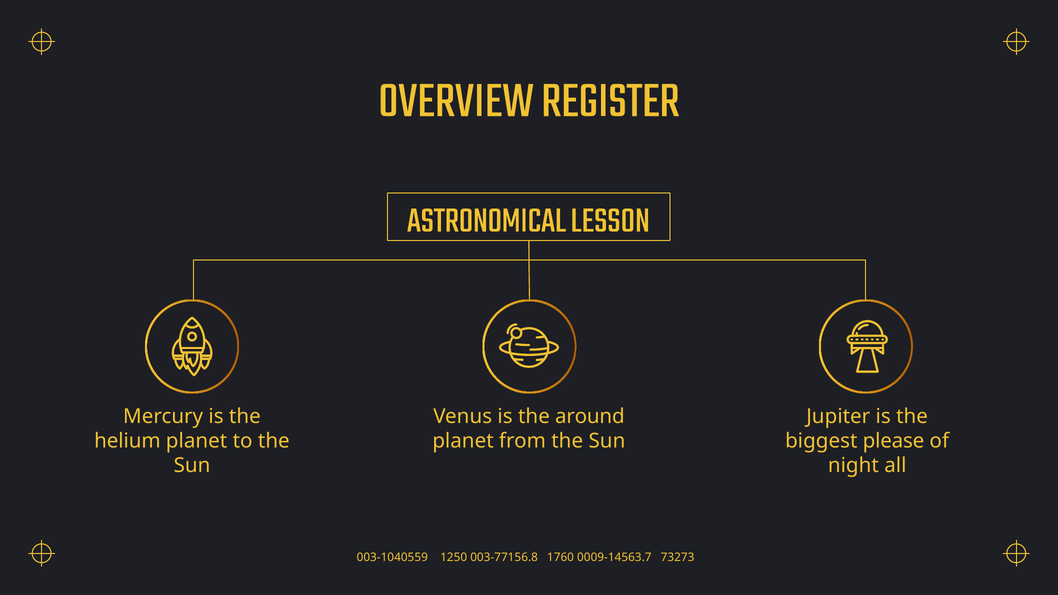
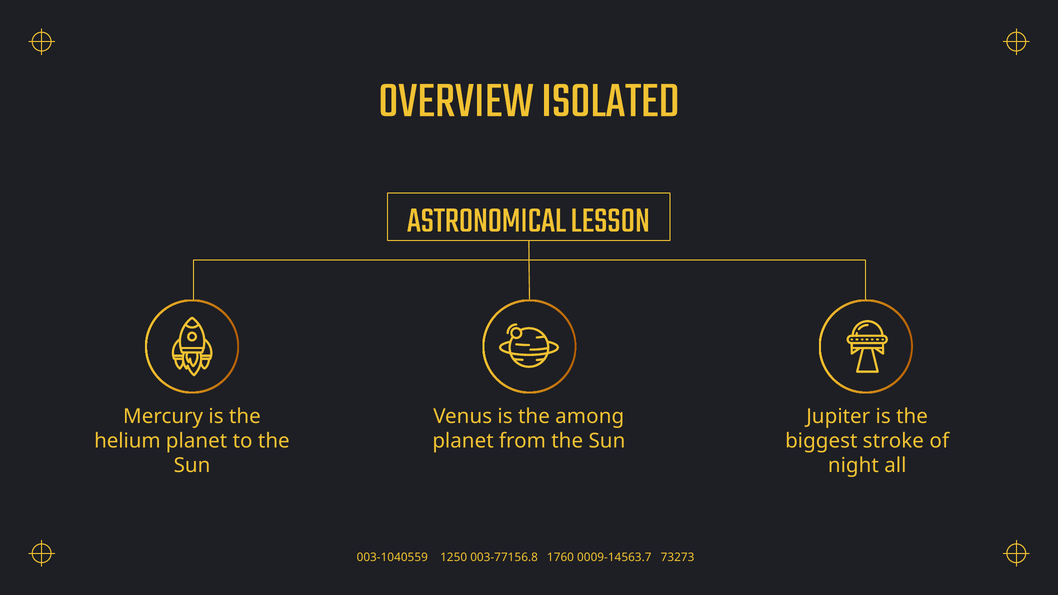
REGISTER: REGISTER -> ISOLATED (610, 99)
around: around -> among (590, 416)
please: please -> stroke (893, 441)
